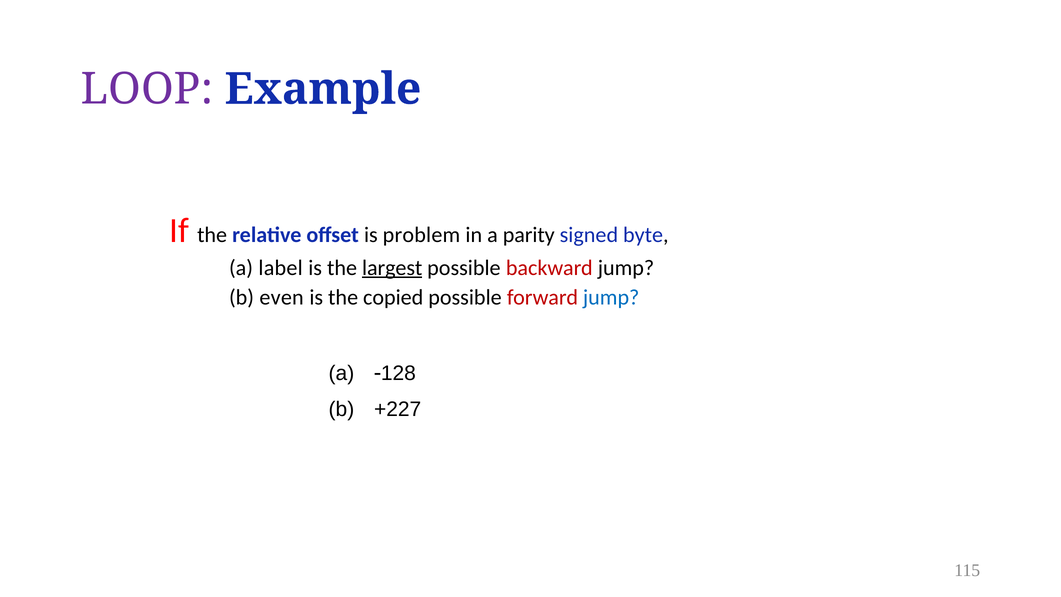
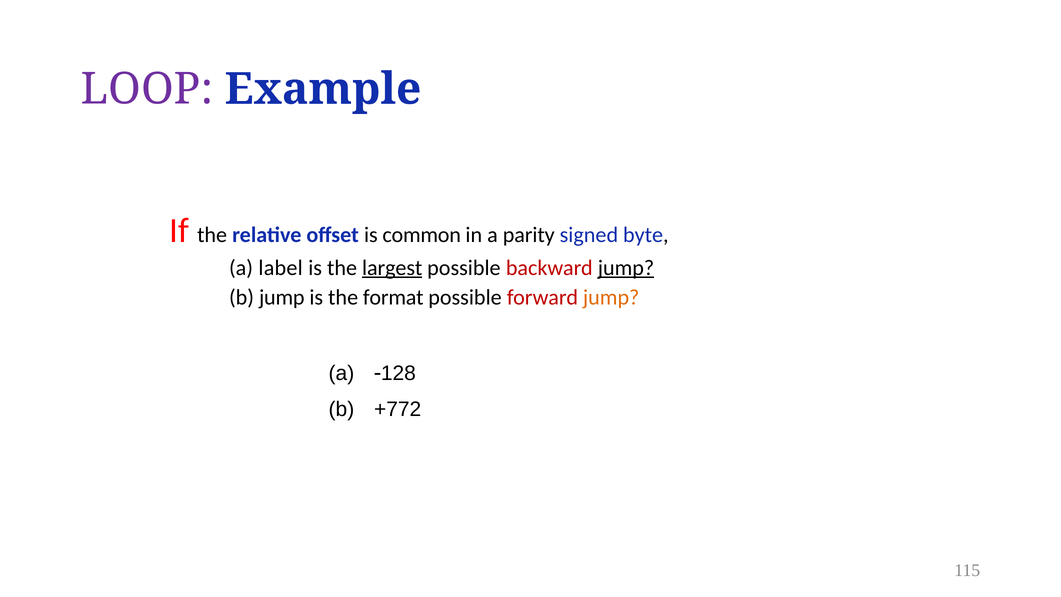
problem: problem -> common (422, 235)
jump underline: none -> present (626, 268)
b even: even -> jump (282, 297)
copied: copied -> format (393, 297)
jump colour: blue -> orange (611, 297)
+227: +227 -> +772 (398, 409)
